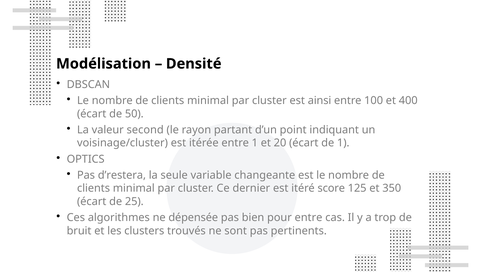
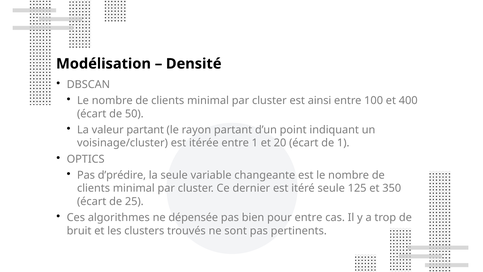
valeur second: second -> partant (145, 130)
d’restera: d’restera -> d’prédire (122, 175)
itéré score: score -> seule (331, 188)
